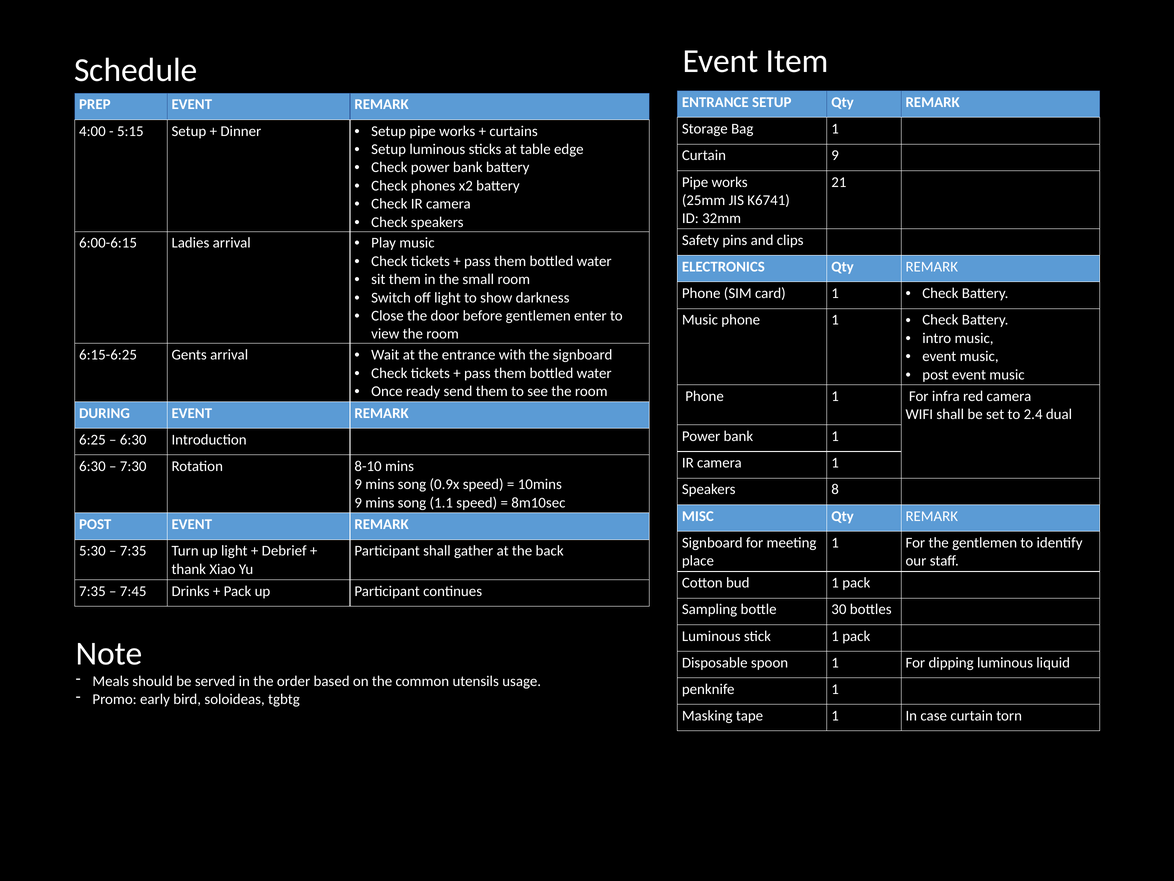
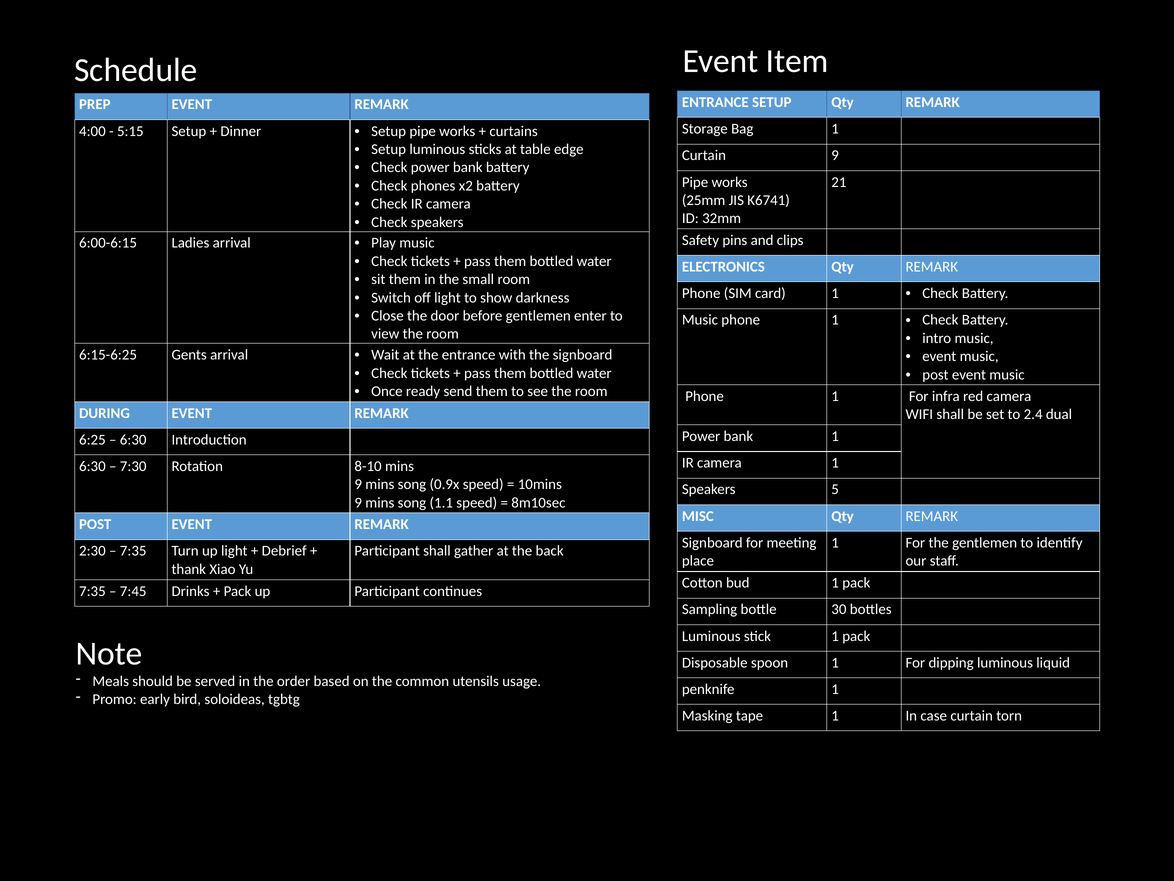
8: 8 -> 5 (835, 489)
5:30: 5:30 -> 2:30 (92, 551)
